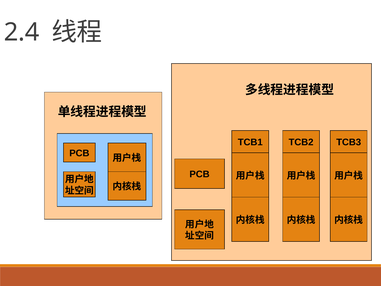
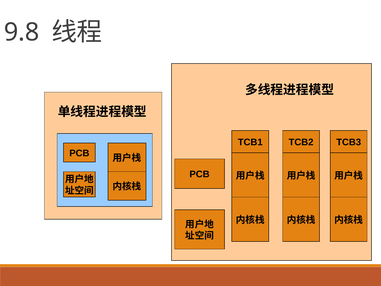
2.4: 2.4 -> 9.8 (22, 32)
